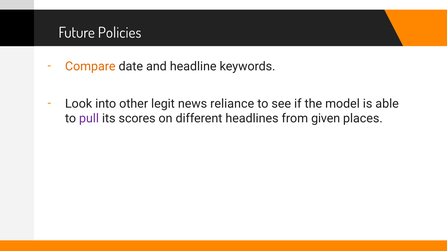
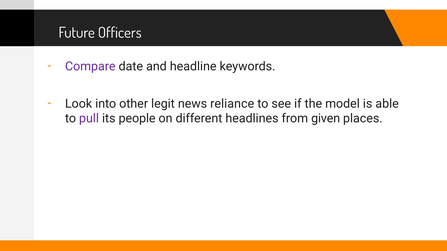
Policies: Policies -> Officers (120, 33)
Compare colour: orange -> purple (90, 67)
scores: scores -> people (137, 119)
